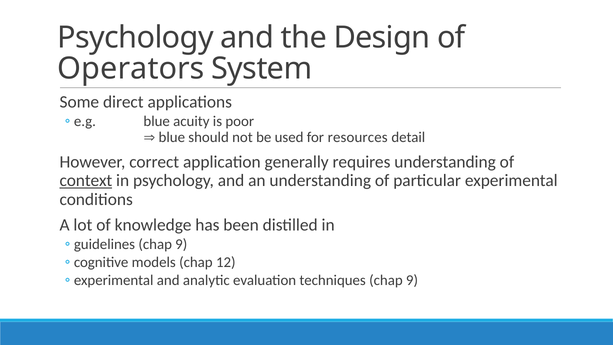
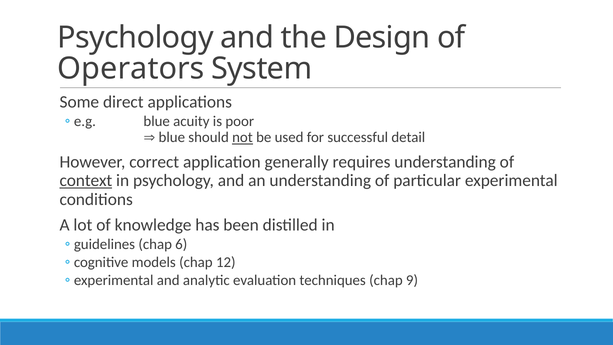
not underline: none -> present (242, 137)
resources: resources -> successful (358, 137)
9: 9 -> 6 (181, 244)
